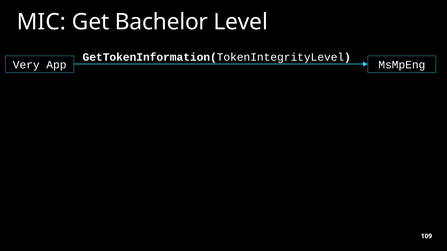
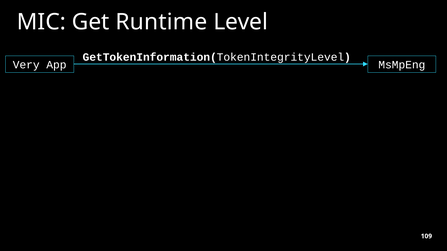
Bachelor: Bachelor -> Runtime (161, 22)
